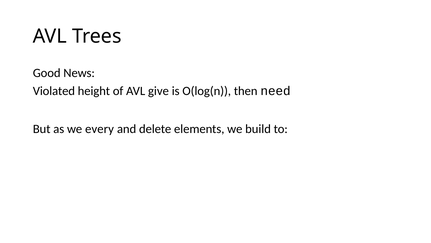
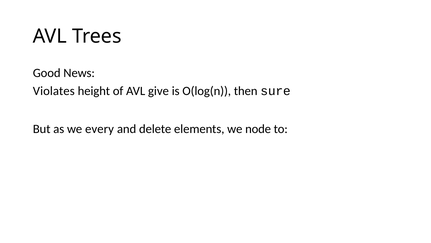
Violated: Violated -> Violates (54, 91)
need: need -> sure (276, 91)
build: build -> node (258, 129)
